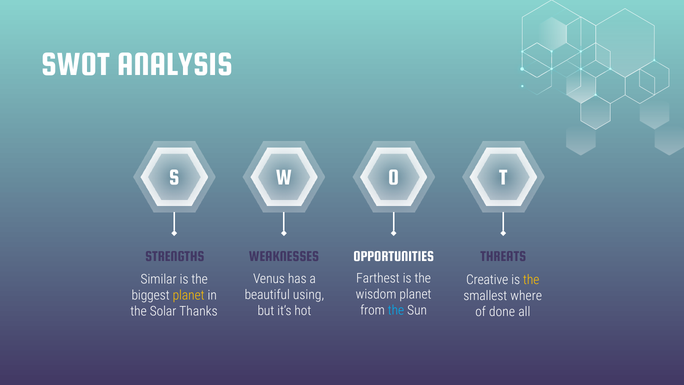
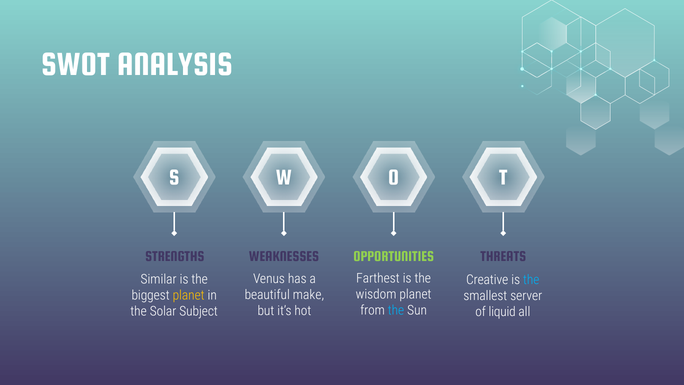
OPPORTUNITIES colour: white -> light green (394, 256)
the colour: yellow -> light blue (531, 280)
using: using -> make (308, 295)
where: where -> server (526, 296)
Thanks: Thanks -> Subject (199, 311)
done: done -> liquid (502, 312)
